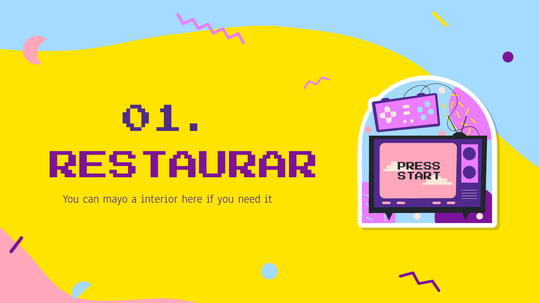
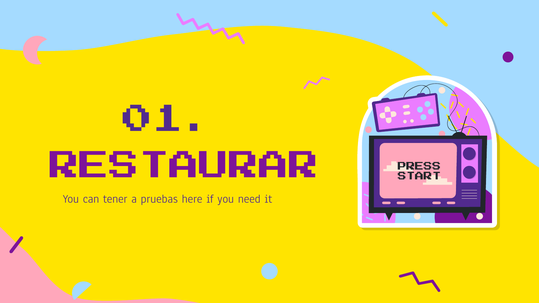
mayo: mayo -> tener (115, 199)
interior: interior -> pruebas (159, 199)
